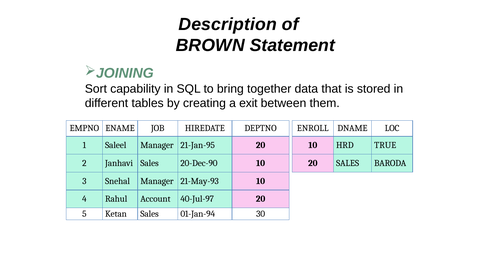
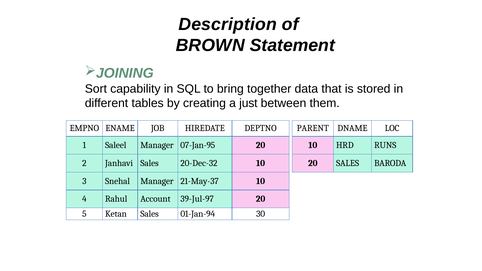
exit: exit -> just (248, 103)
ENROLL: ENROLL -> PARENT (313, 128)
21-Jan-95: 21-Jan-95 -> 07-Jan-95 (198, 145)
TRUE: TRUE -> RUNS (385, 145)
20-Dec-90: 20-Dec-90 -> 20-Dec-32 (199, 163)
21-May-93: 21-May-93 -> 21-May-37 (200, 181)
40-Jul-97: 40-Jul-97 -> 39-Jul-97 (197, 199)
